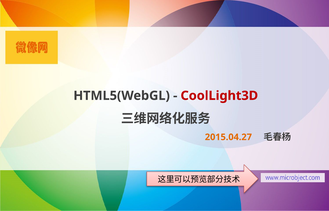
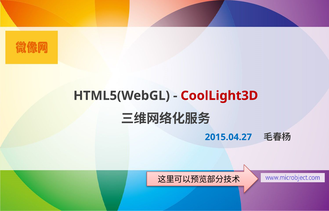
2015.04.27 colour: orange -> blue (228, 137)
